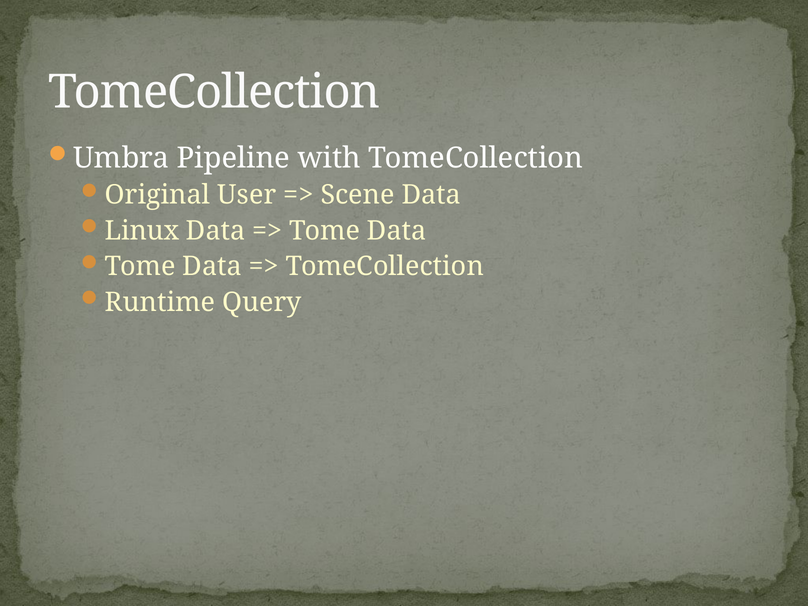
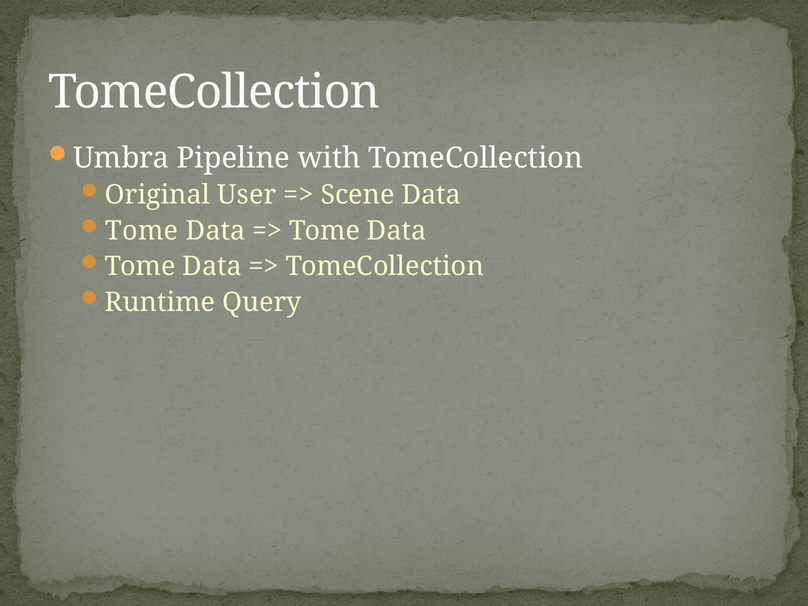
Linux: Linux -> Tome (142, 231)
